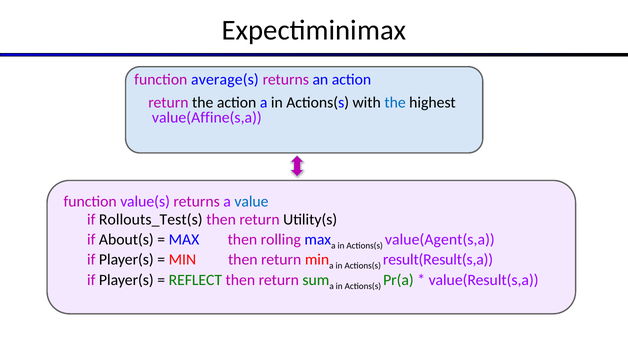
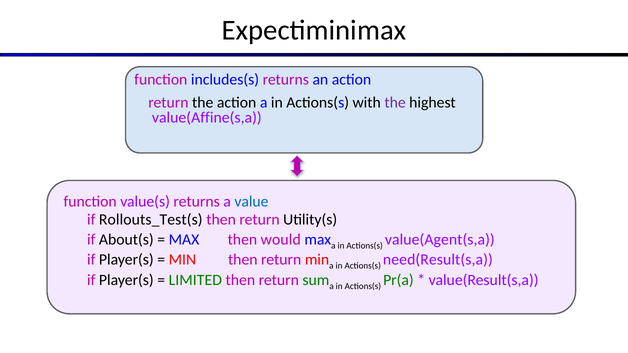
average(s: average(s -> includes(s (225, 80)
the colour: blue -> purple (395, 103)
rolling: rolling -> would (281, 240)
result(Result(s,a: result(Result(s,a -> need(Result(s,a (438, 260)
REFLECT: REFLECT -> LIMITED (195, 280)
